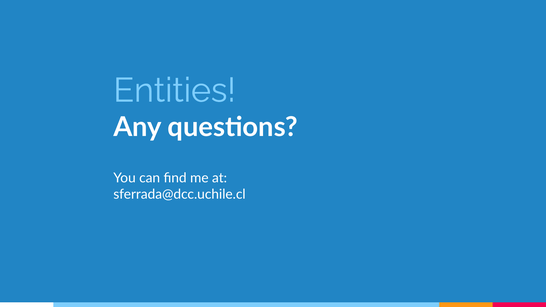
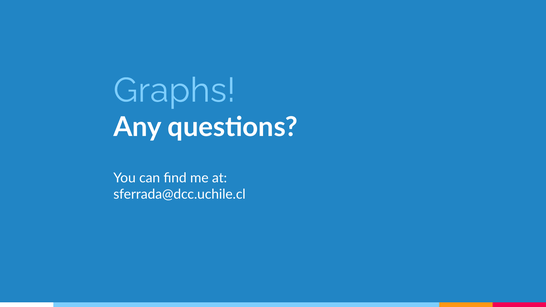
Entities: Entities -> Graphs (174, 90)
